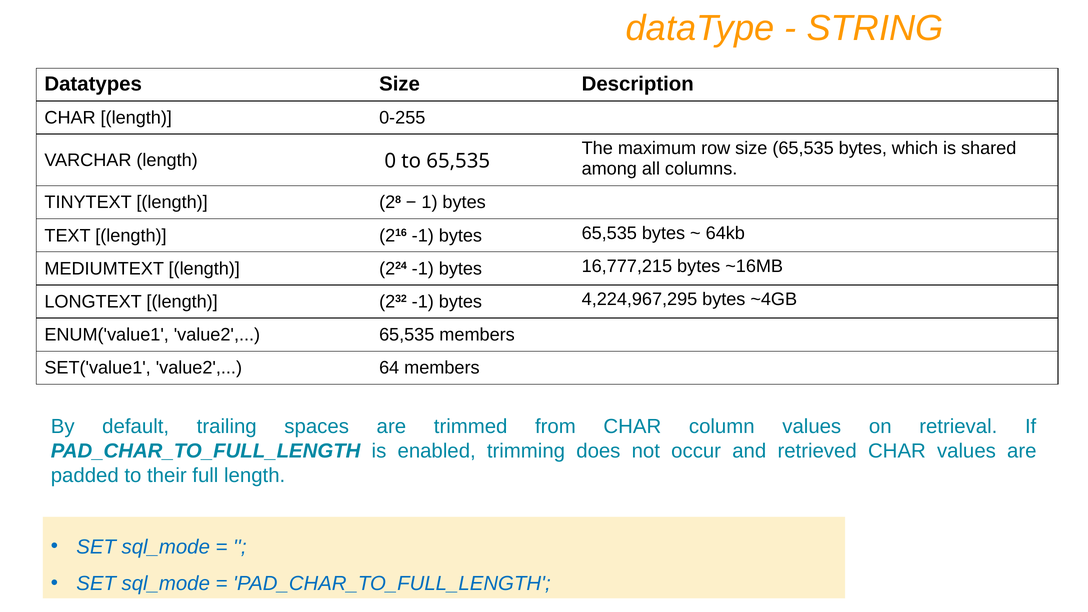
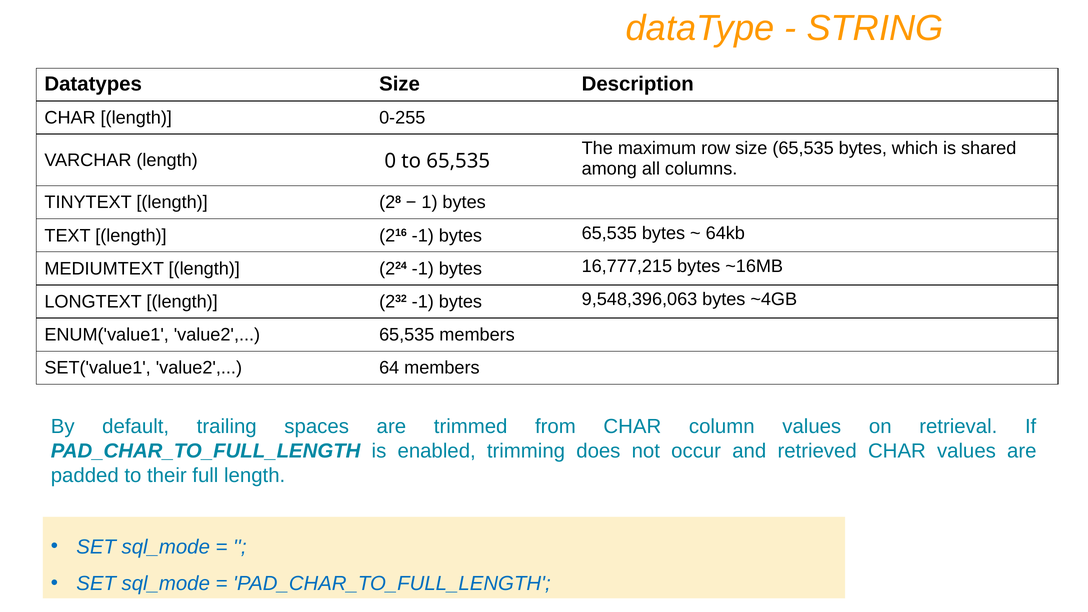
4,224,967,295: 4,224,967,295 -> 9,548,396,063 (639, 299)
